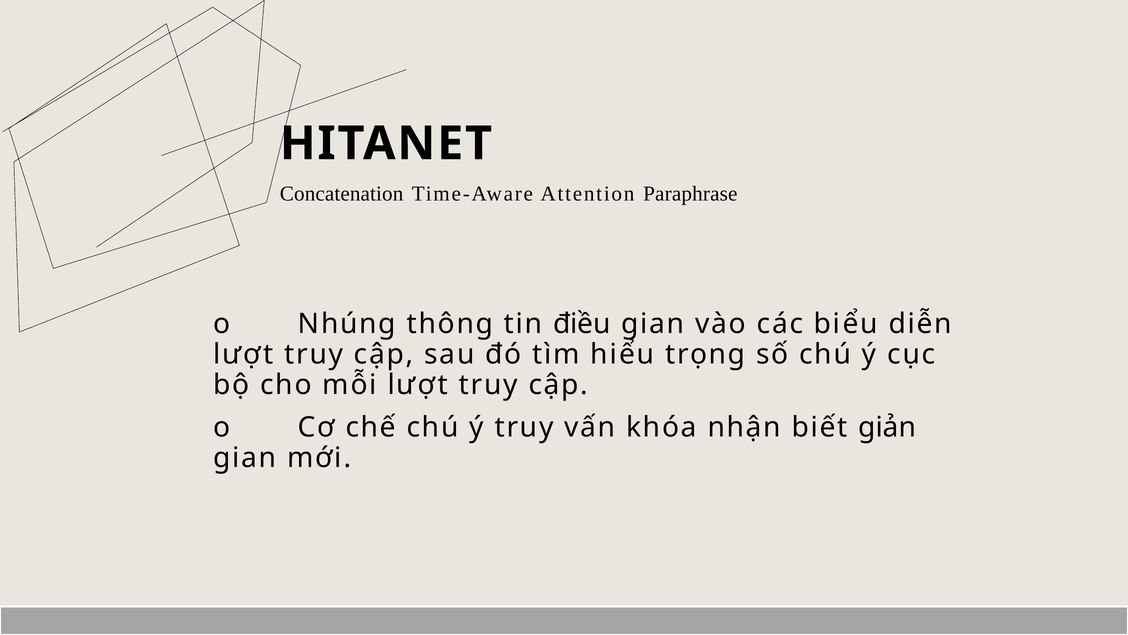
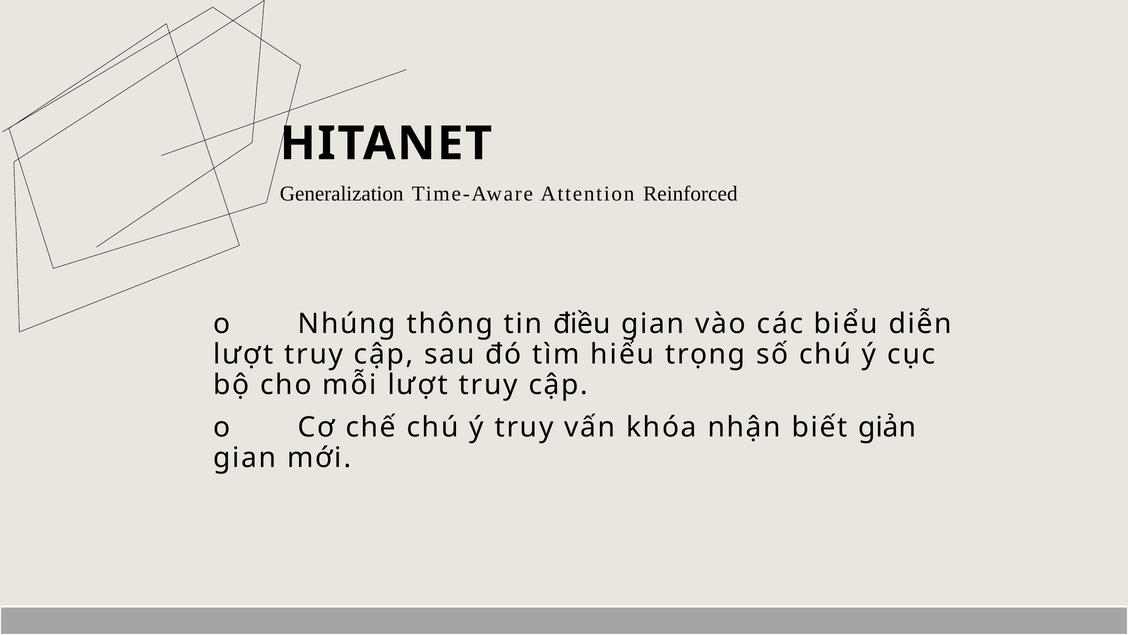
Concatenation: Concatenation -> Generalization (342, 193)
Paraphrase: Paraphrase -> Reinforced (690, 193)
